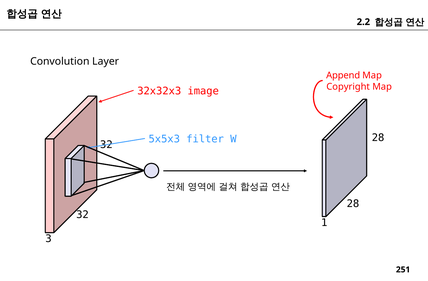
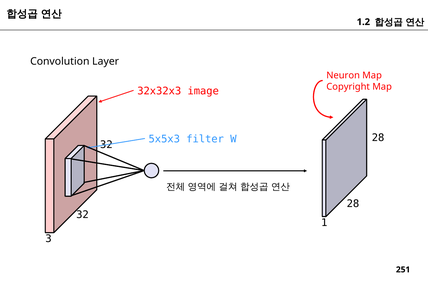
2.2: 2.2 -> 1.2 (363, 22)
Append: Append -> Neuron (343, 76)
